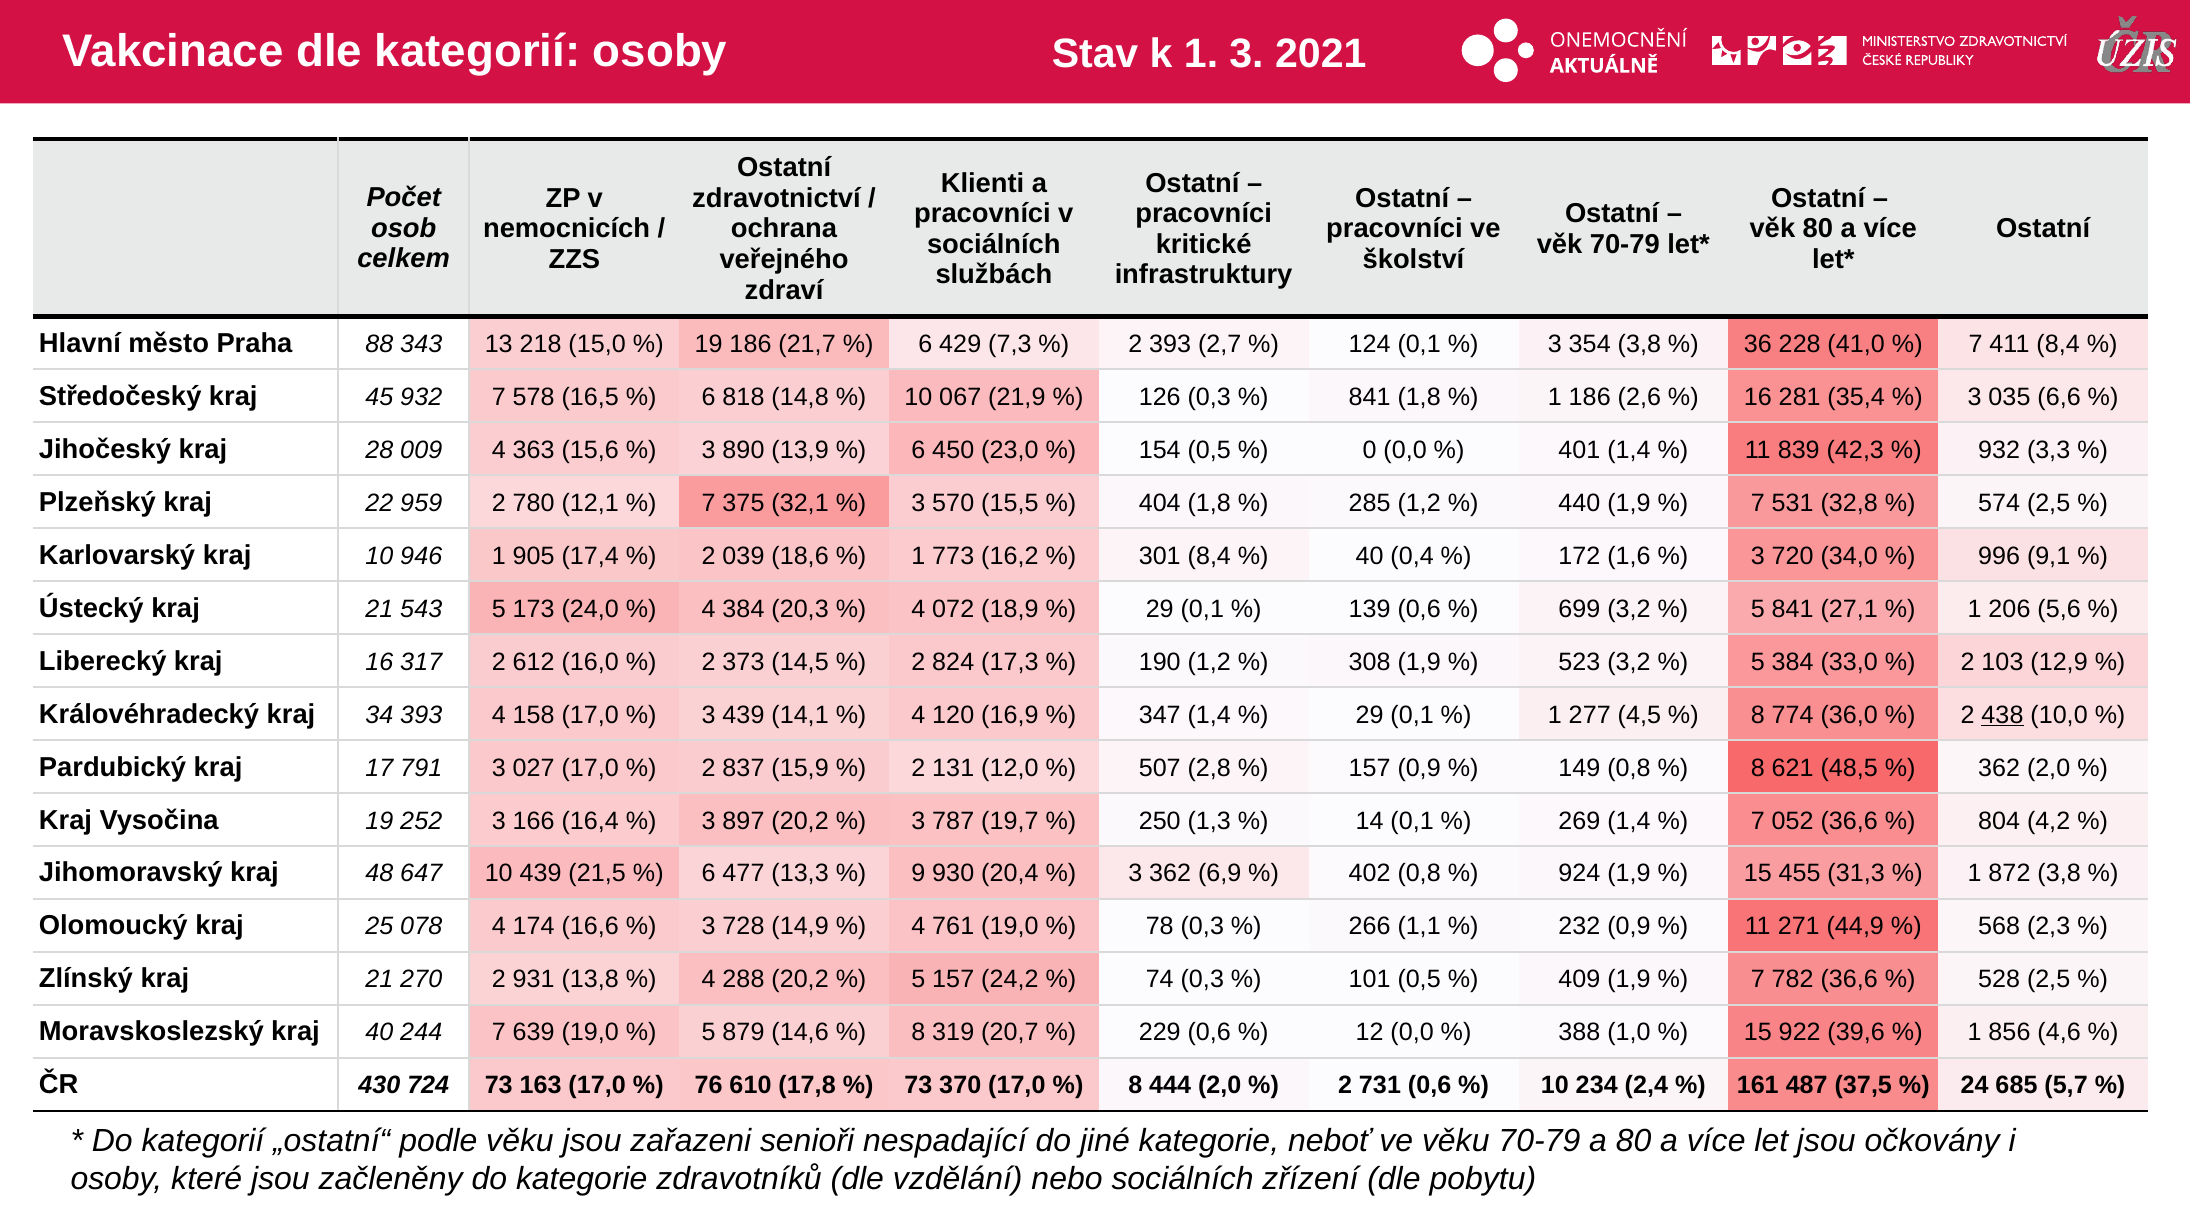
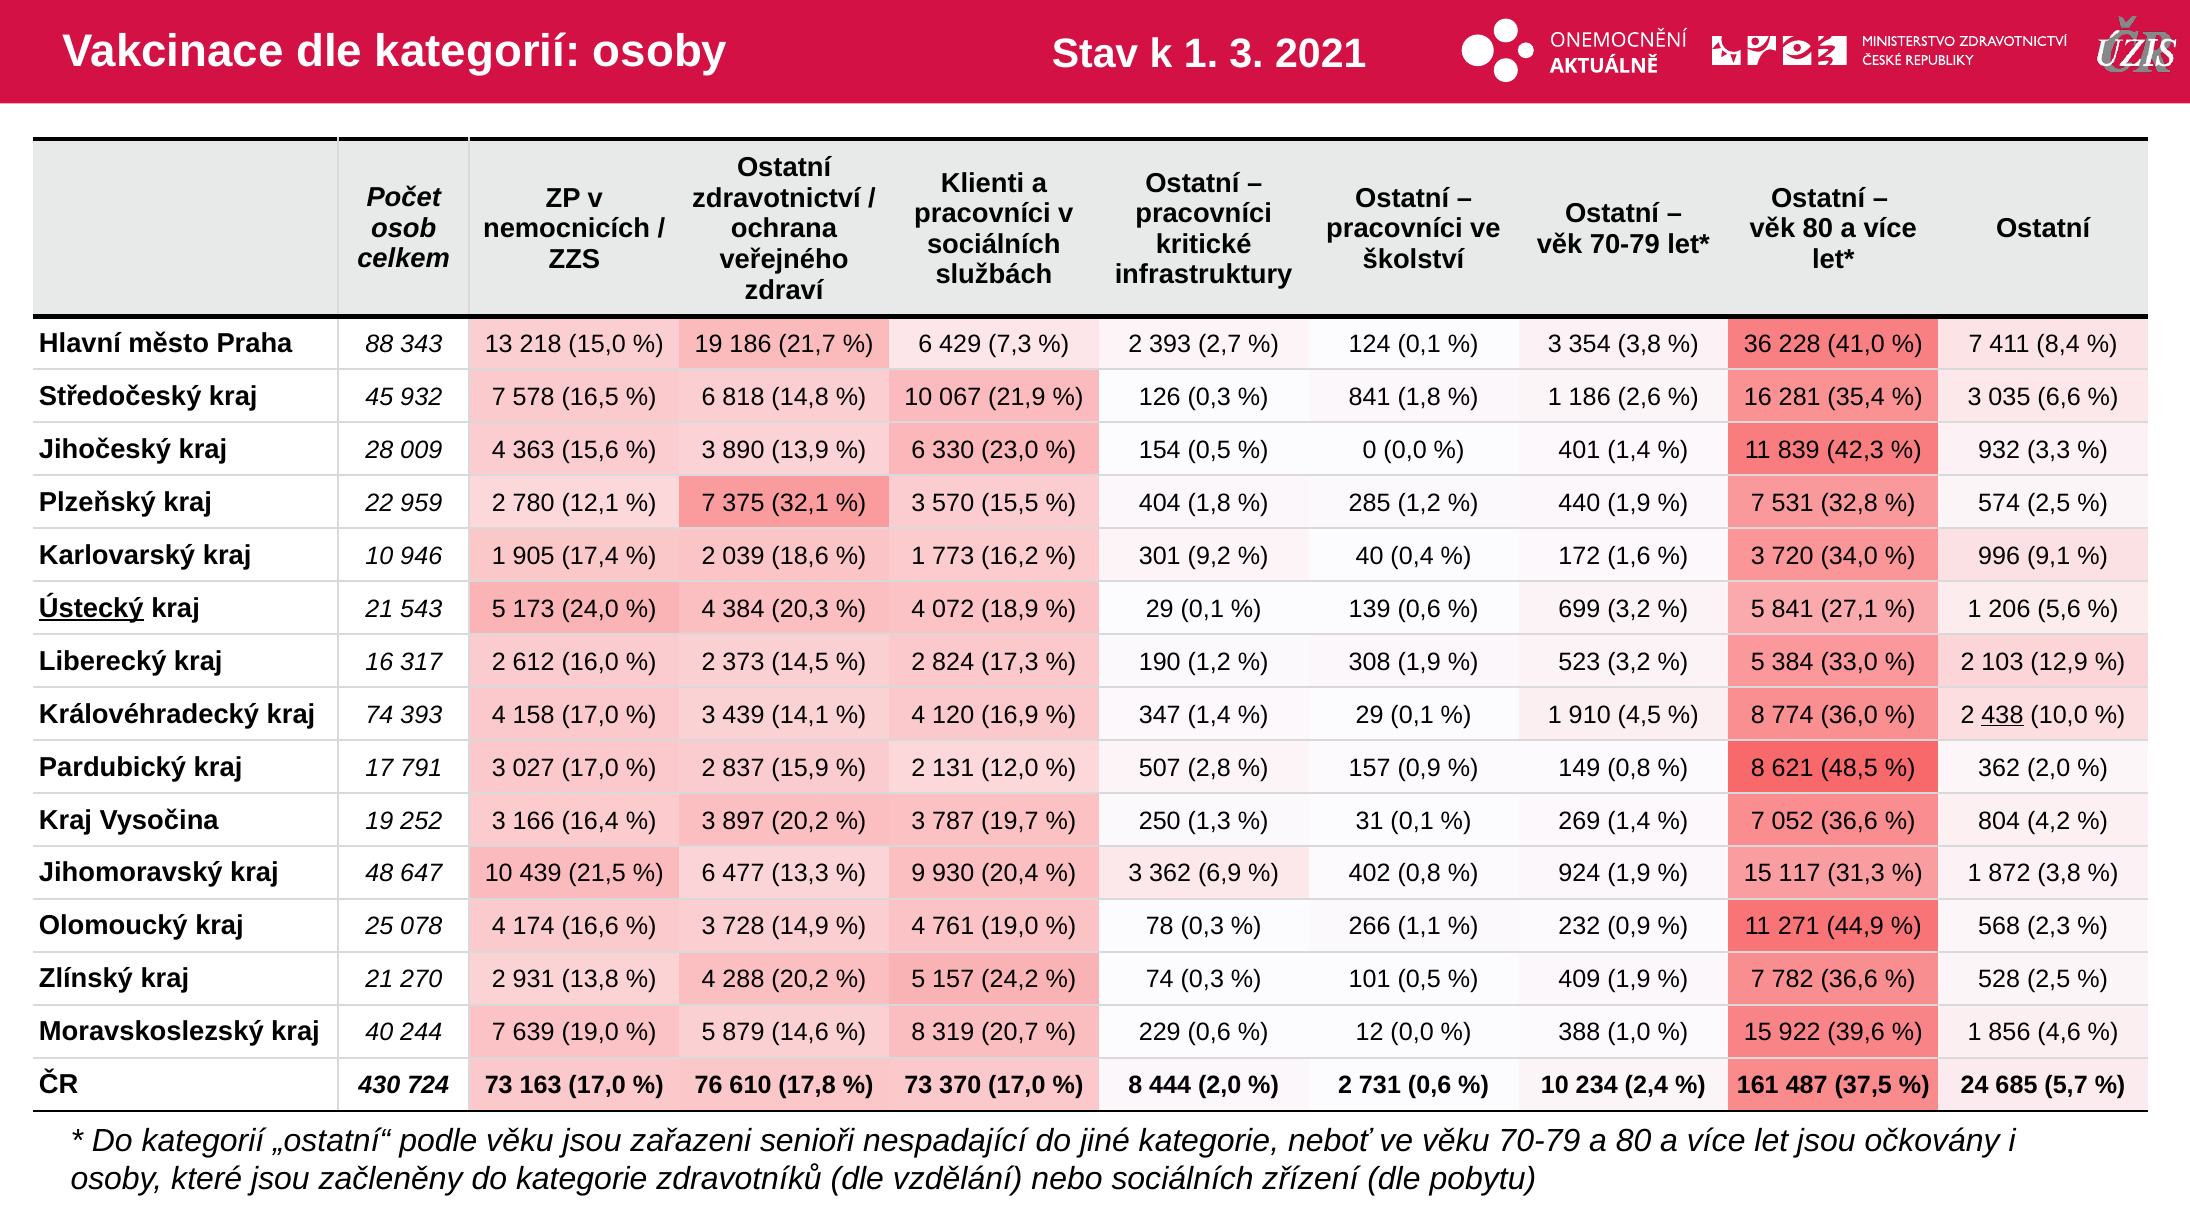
450: 450 -> 330 (953, 450)
301 8,4: 8,4 -> 9,2 (1209, 556)
Ústecký underline: none -> present (91, 608)
kraj 34: 34 -> 74 (379, 715)
277: 277 -> 910 (1590, 715)
14: 14 -> 31 (1370, 821)
455: 455 -> 117 (1800, 874)
